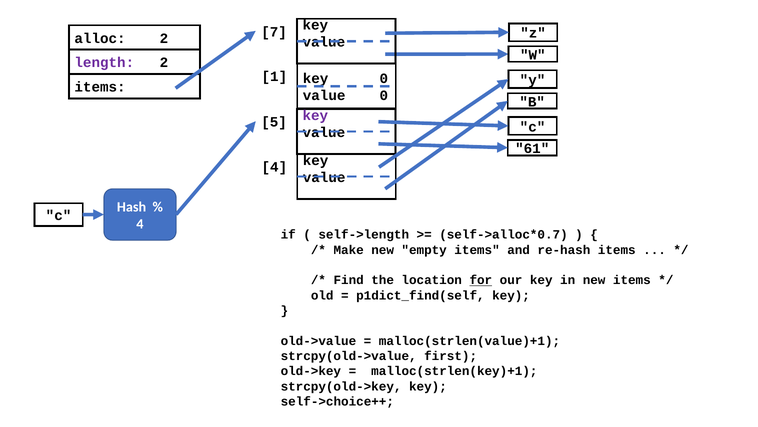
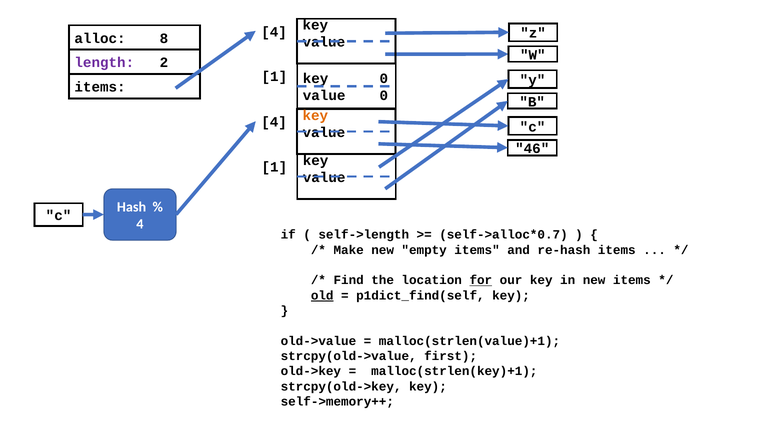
7: 7 -> 4 (274, 32)
alloc 2: 2 -> 8 (164, 38)
key colour: purple -> orange (315, 115)
5: 5 -> 4 (274, 122)
61: 61 -> 46 (532, 148)
4: 4 -> 1 (274, 167)
old underline: none -> present (322, 295)
self->choice++: self->choice++ -> self->memory++ (337, 401)
